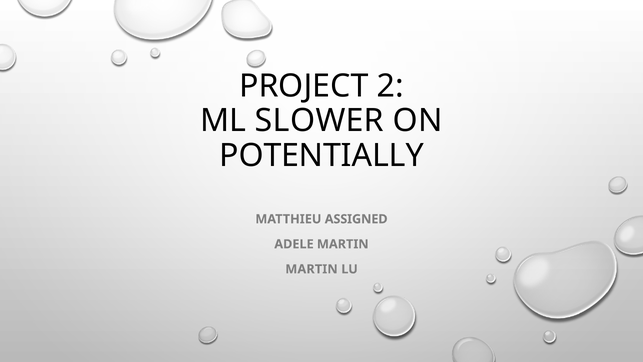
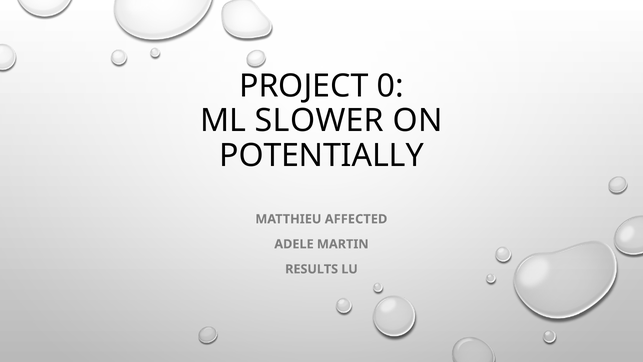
2: 2 -> 0 (390, 86)
ASSIGNED: ASSIGNED -> AFFECTED (356, 219)
MARTIN: MARTIN -> RESULTS (312, 269)
